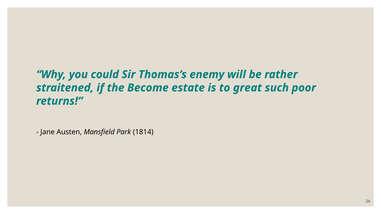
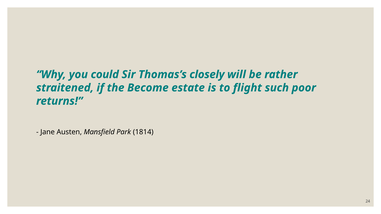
enemy: enemy -> closely (207, 75)
great: great -> flight (247, 88)
